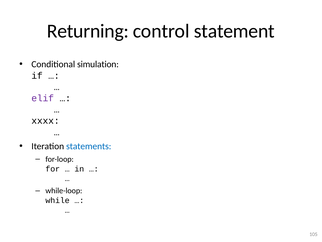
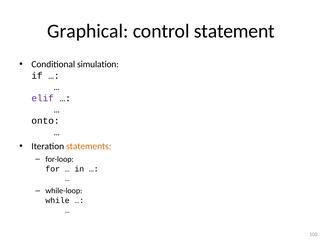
Returning: Returning -> Graphical (88, 31)
xxxx: xxxx -> onto (45, 121)
statements colour: blue -> orange (89, 146)
